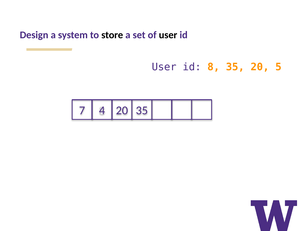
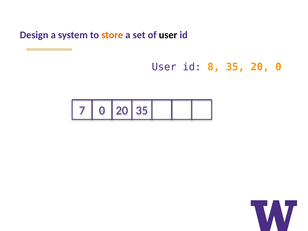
store colour: black -> orange (112, 35)
20 5: 5 -> 0 (278, 67)
7 4: 4 -> 0 (102, 110)
